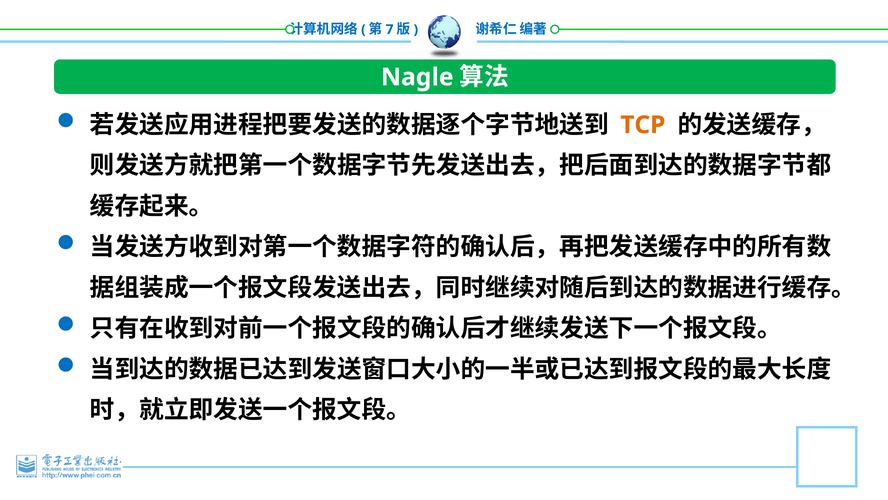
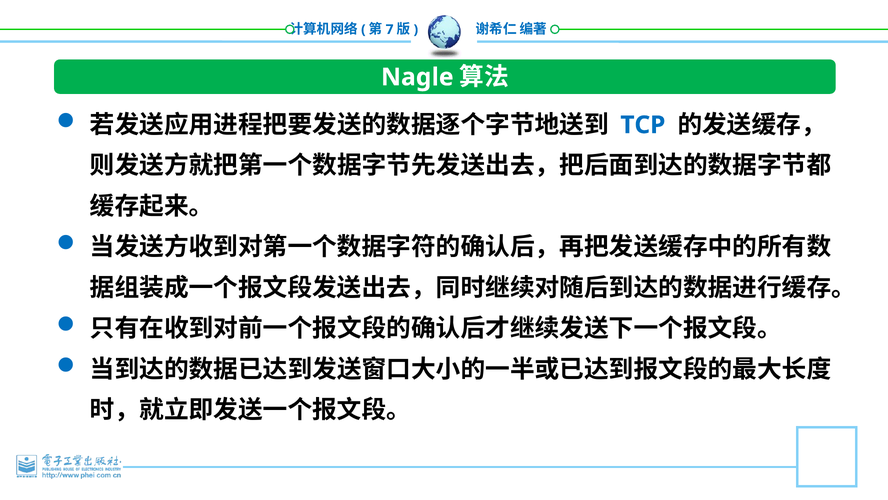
TCP colour: orange -> blue (643, 125)
